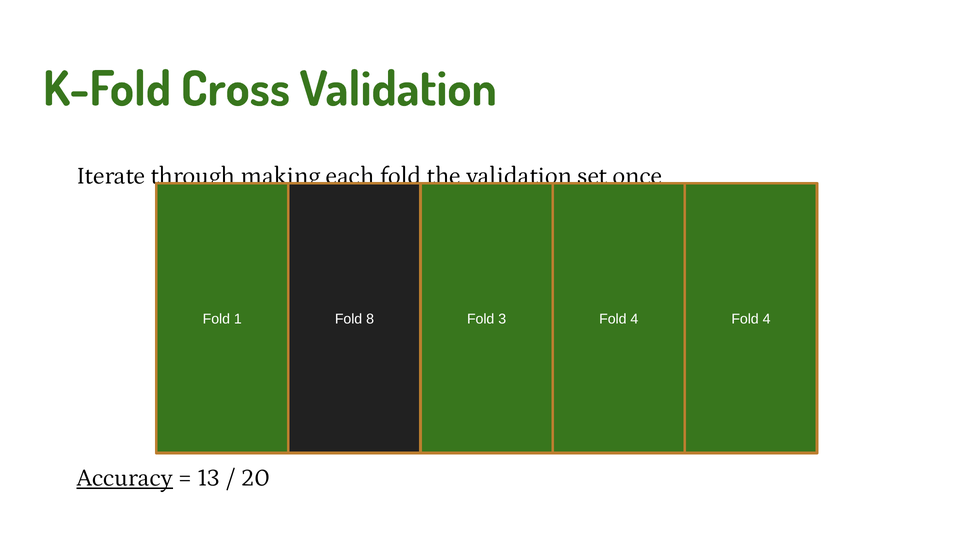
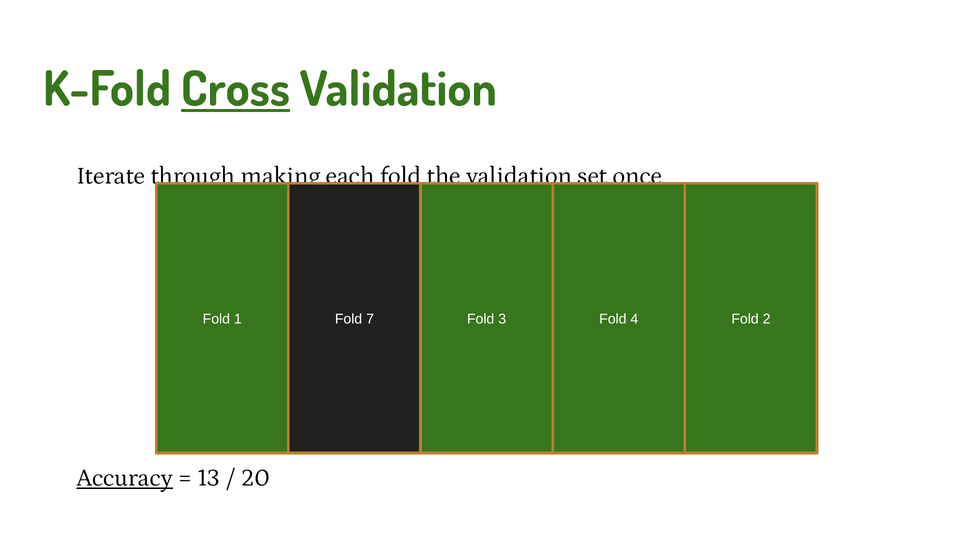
Cross underline: none -> present (235, 90)
8: 8 -> 7 (370, 319)
4: 4 -> 2 (767, 319)
